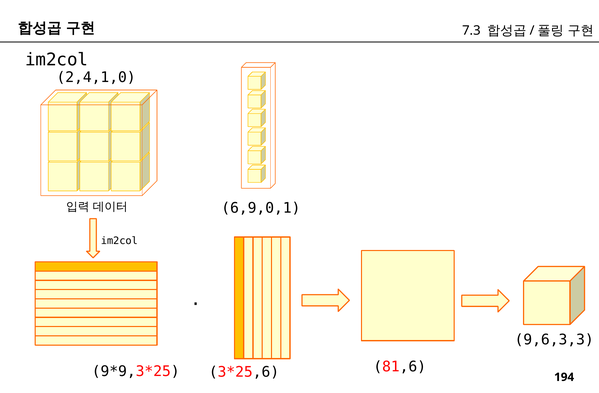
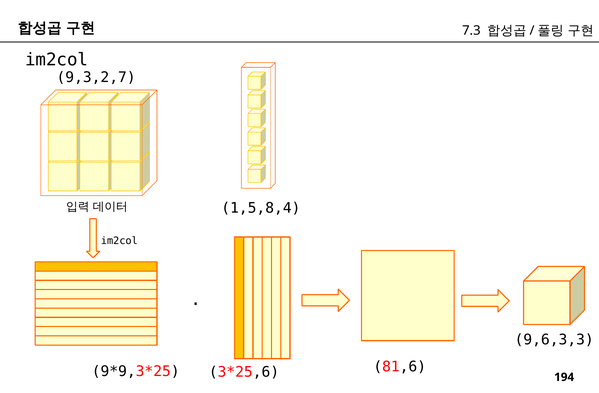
2,4,1,0: 2,4,1,0 -> 9,3,2,7 (96, 77)
6,9,0,1: 6,9,0,1 -> 1,5,8,4 (261, 208)
